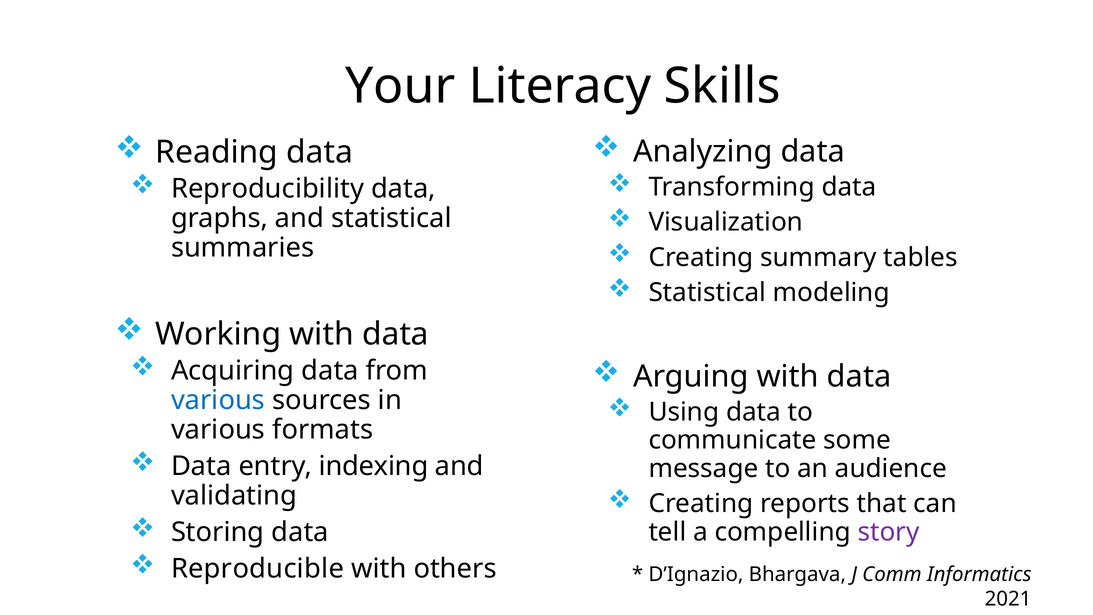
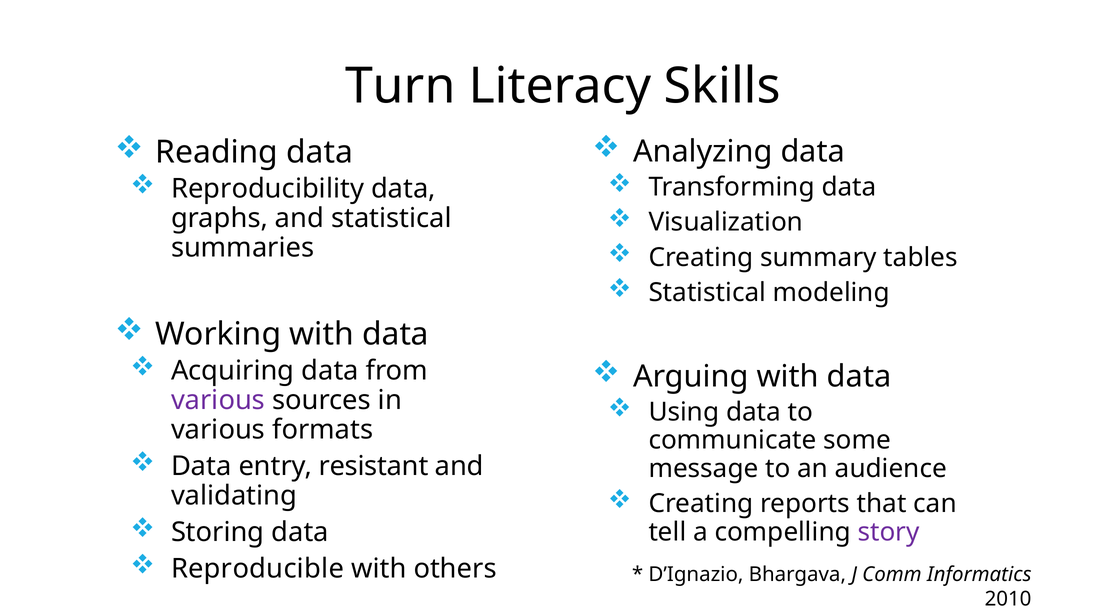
Your: Your -> Turn (400, 86)
various colour: blue -> purple (218, 400)
indexing: indexing -> resistant (374, 466)
2021: 2021 -> 2010 (1008, 599)
